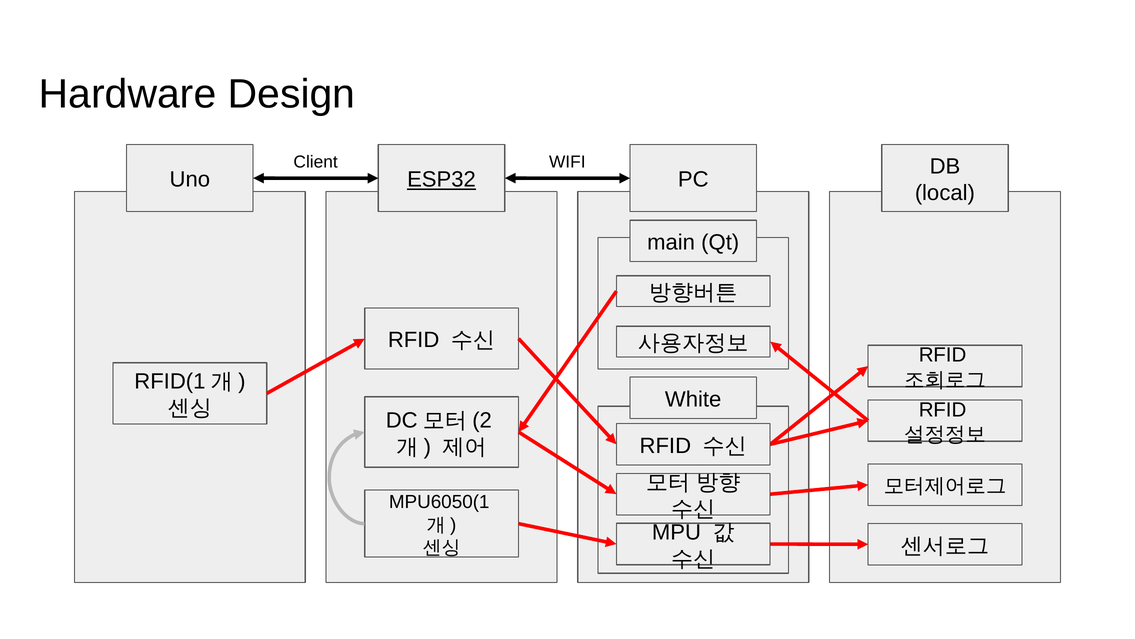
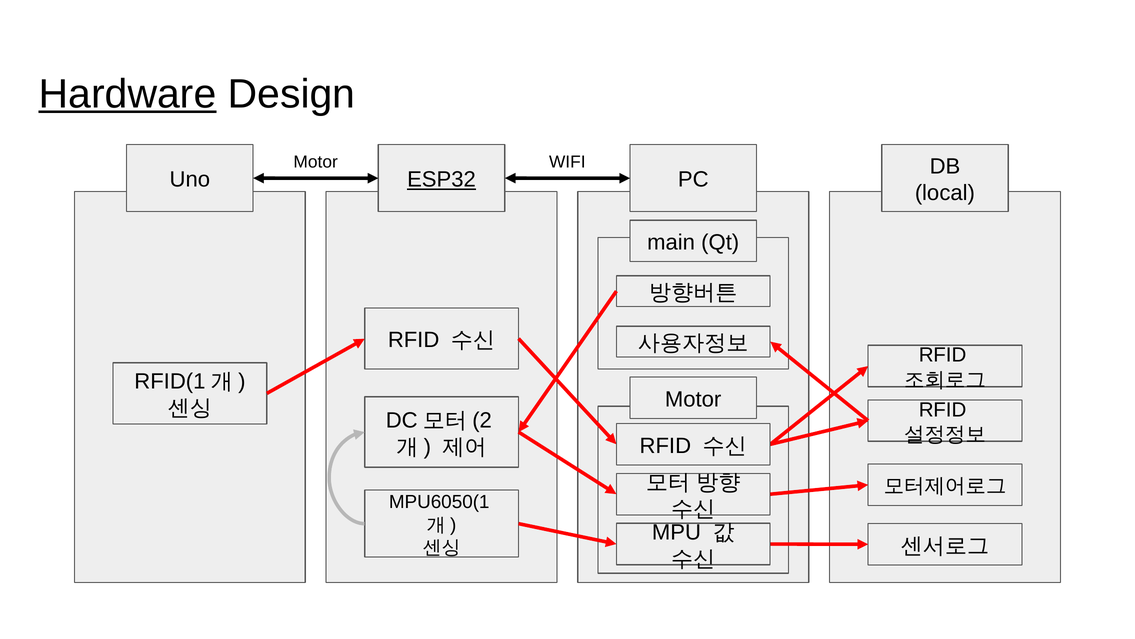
Hardware underline: none -> present (128, 94)
Client: Client -> Motor (316, 162)
White: White -> Motor (693, 399)
